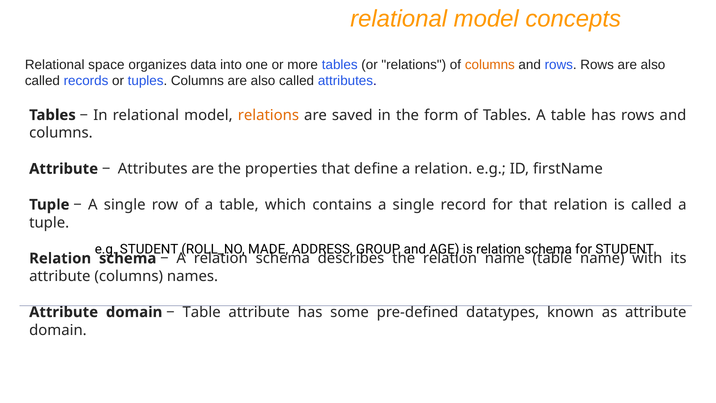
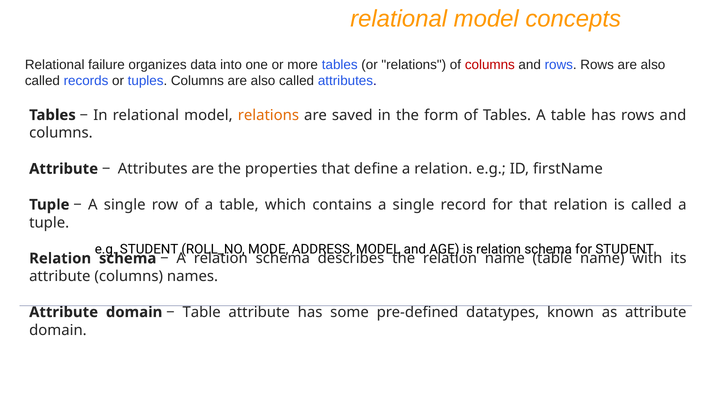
space: space -> failure (106, 65)
columns colour: orange -> red (490, 65)
MADE: MADE -> MODE (268, 249)
ADDRESS GROUP: GROUP -> MODEL (378, 249)
